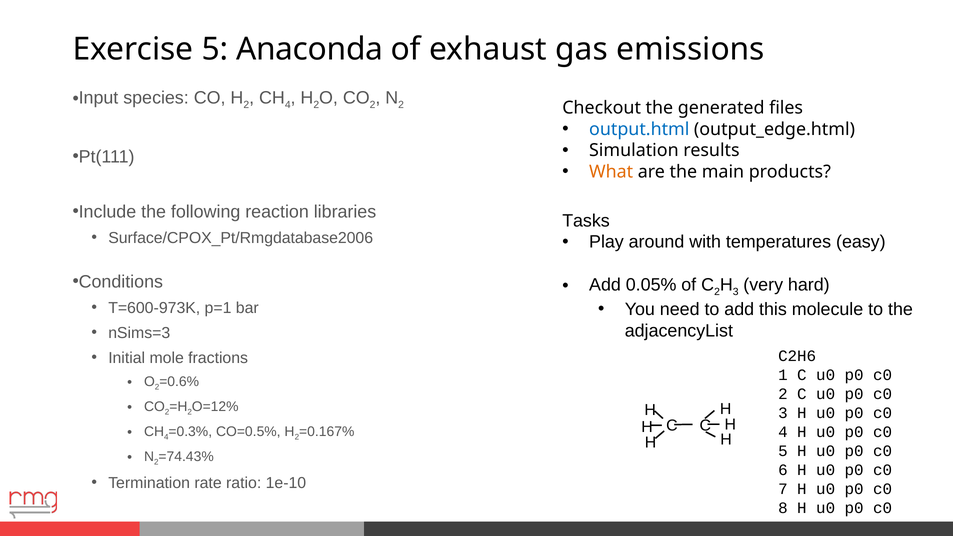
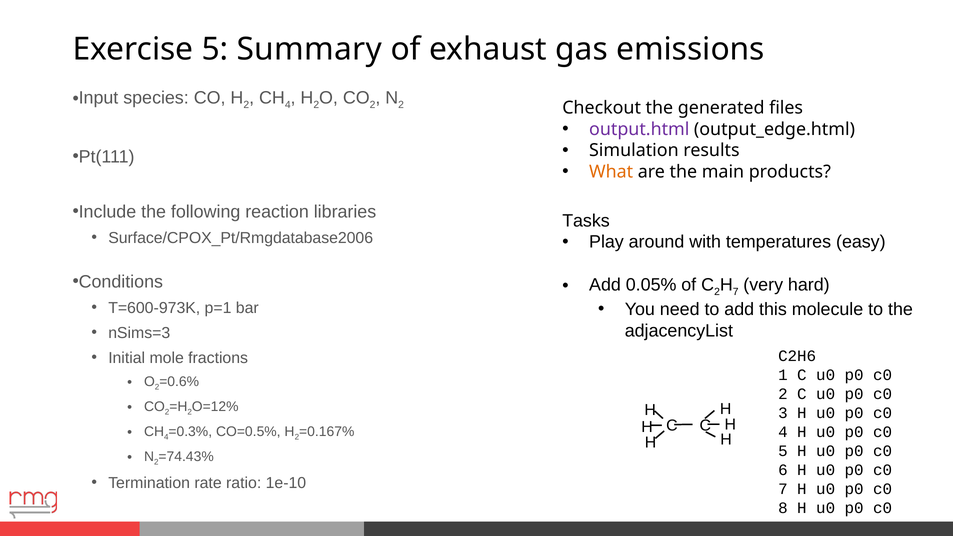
Anaconda: Anaconda -> Summary (309, 49)
output.html colour: blue -> purple (639, 129)
H 3: 3 -> 7 (736, 292)
